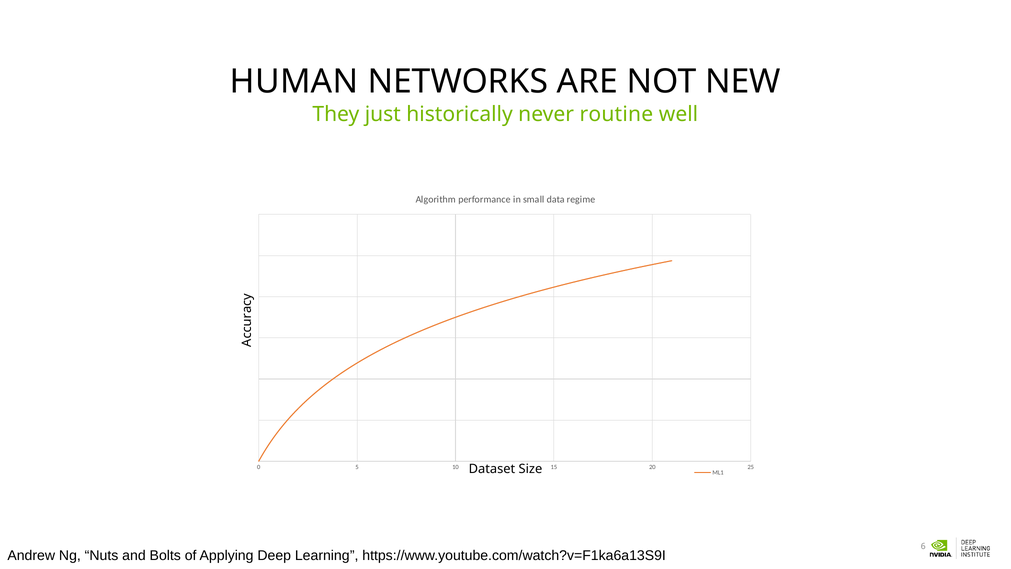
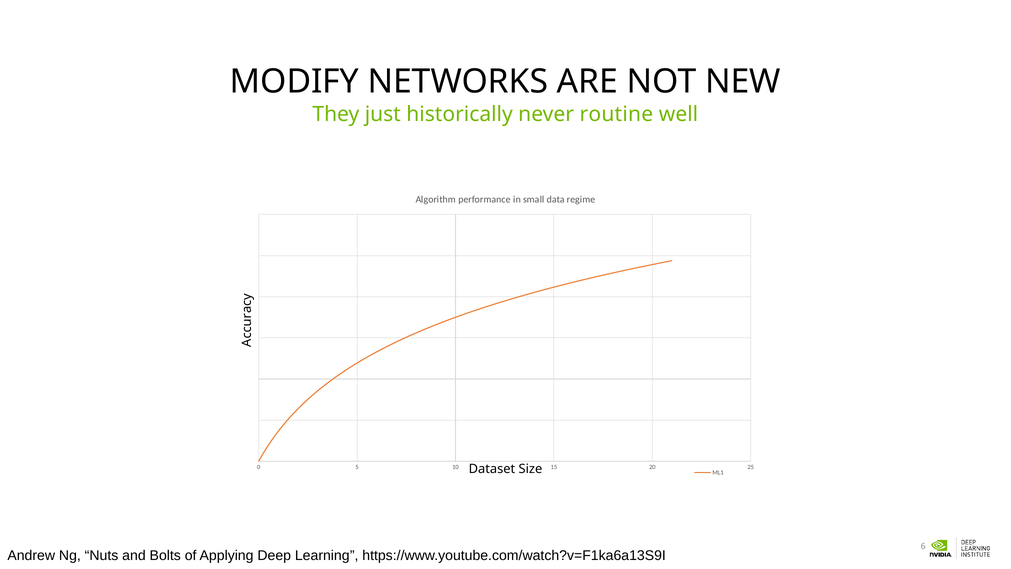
HUMAN: HUMAN -> MODIFY (294, 82)
